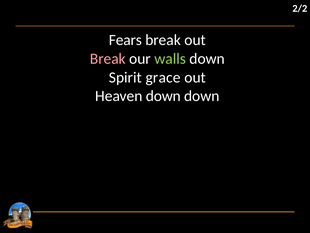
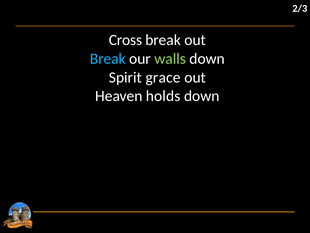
2/2: 2/2 -> 2/3 (300, 8)
Fears: Fears -> Cross (125, 40)
Break colour: pink -> light blue (108, 59)
Heaven down: down -> holds (163, 96)
